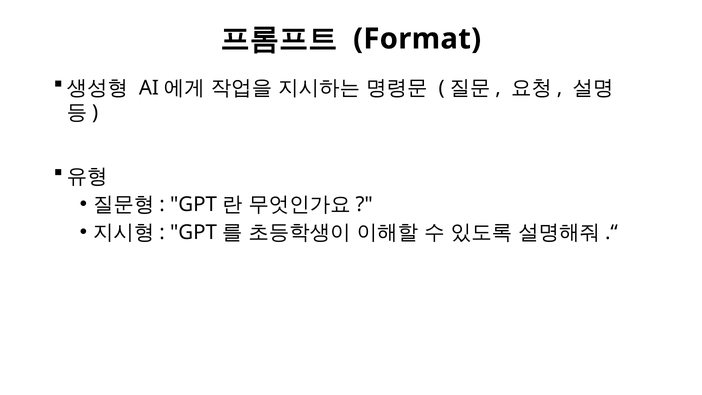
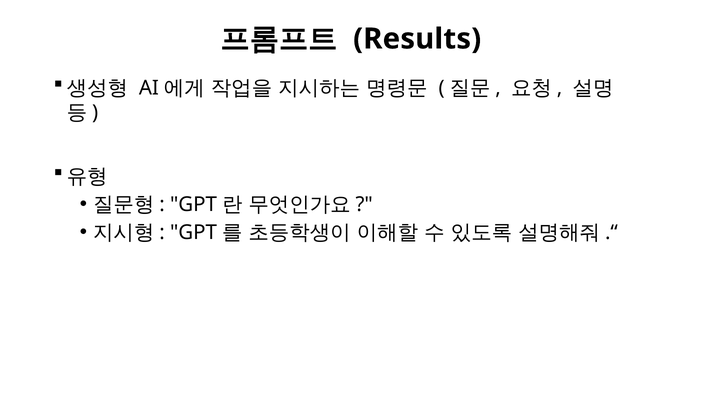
Format: Format -> Results (417, 39)
